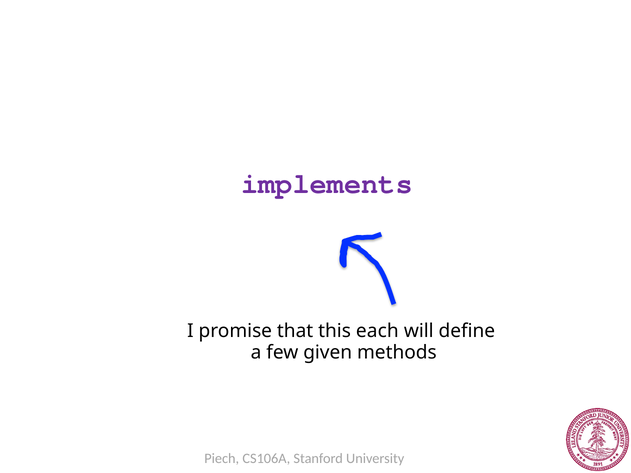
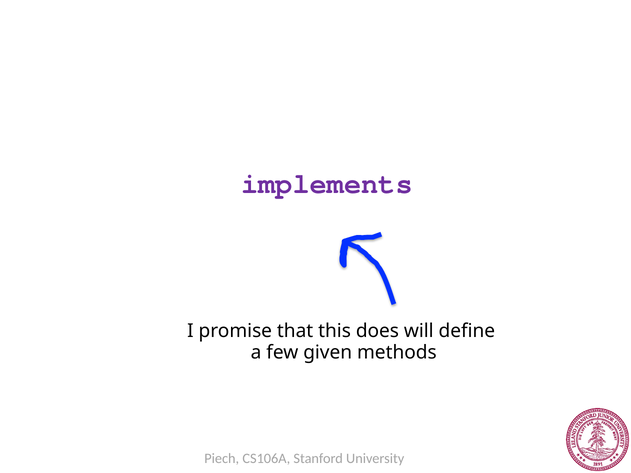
each: each -> does (377, 331)
